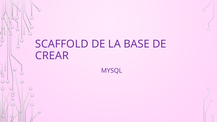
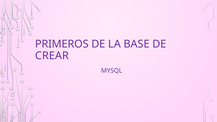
SCAFFOLD: SCAFFOLD -> PRIMEROS (62, 44)
